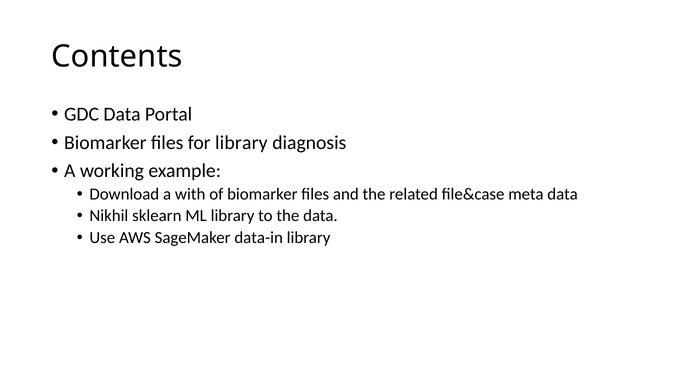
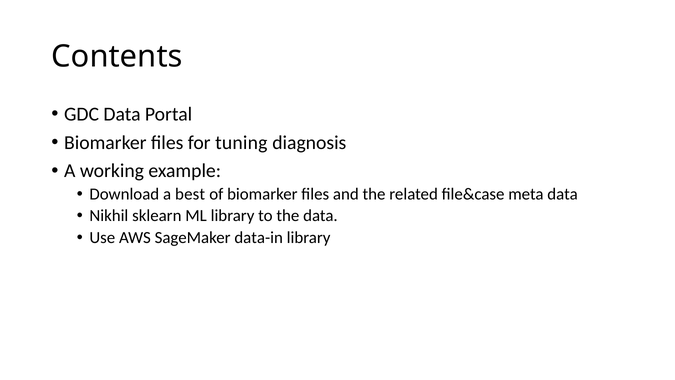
for library: library -> tuning (241, 142)
with: with -> best (190, 194)
